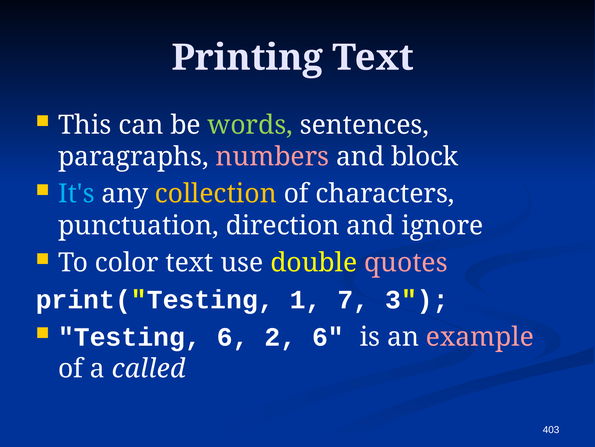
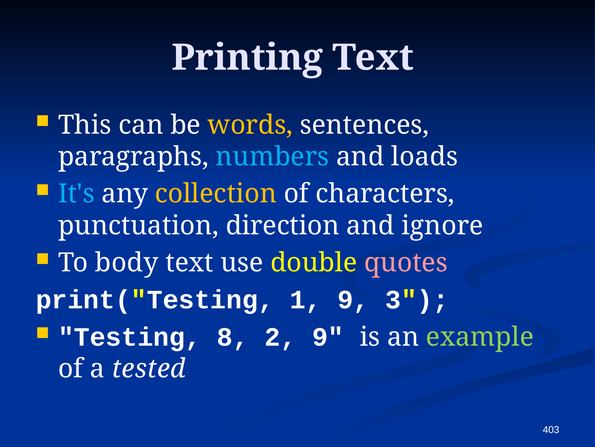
words colour: light green -> yellow (250, 125)
numbers colour: pink -> light blue (272, 157)
block: block -> loads (425, 157)
color: color -> body (127, 262)
1 7: 7 -> 9 (353, 299)
Testing 6: 6 -> 8 (233, 336)
2 6: 6 -> 9 (328, 336)
example colour: pink -> light green (480, 336)
called: called -> tested (149, 368)
